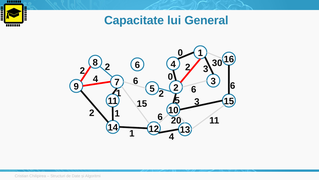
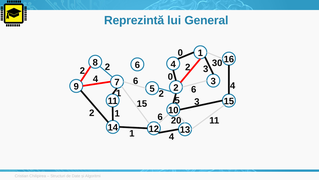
Capacitate: Capacitate -> Reprezintă (134, 20)
6: 6 -> 4 (233, 86)
